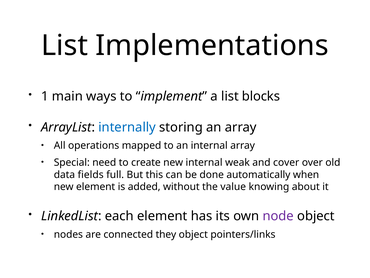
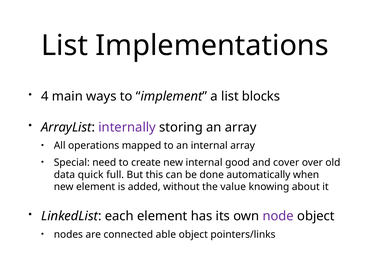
1: 1 -> 4 (45, 96)
internally colour: blue -> purple (127, 127)
weak: weak -> good (237, 162)
fields: fields -> quick (91, 174)
they: they -> able (166, 234)
